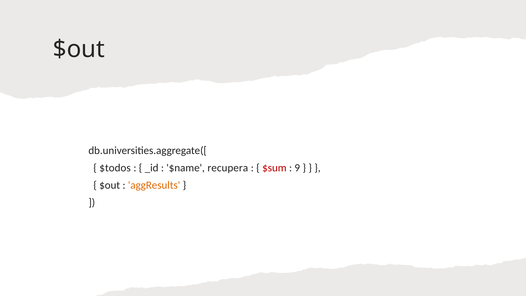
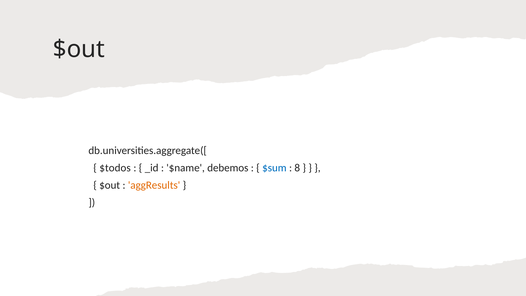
recupera: recupera -> debemos (228, 168)
$sum colour: red -> blue (274, 168)
9: 9 -> 8 (297, 168)
